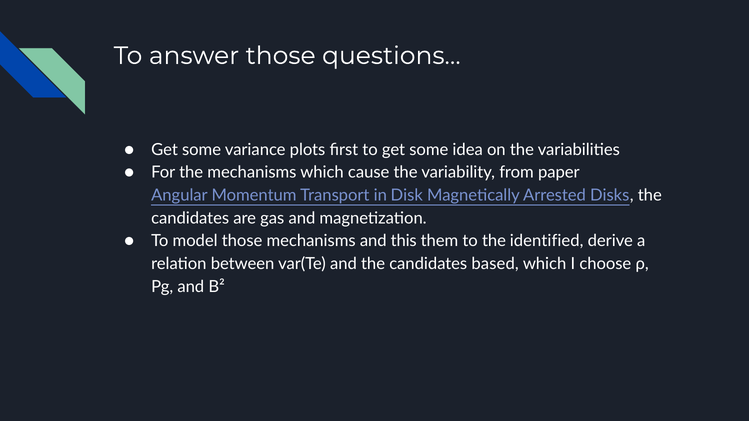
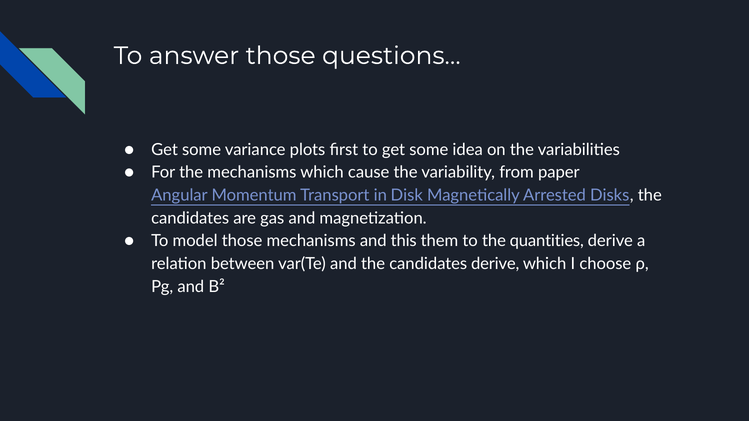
identified: identified -> quantities (547, 241)
candidates based: based -> derive (495, 264)
